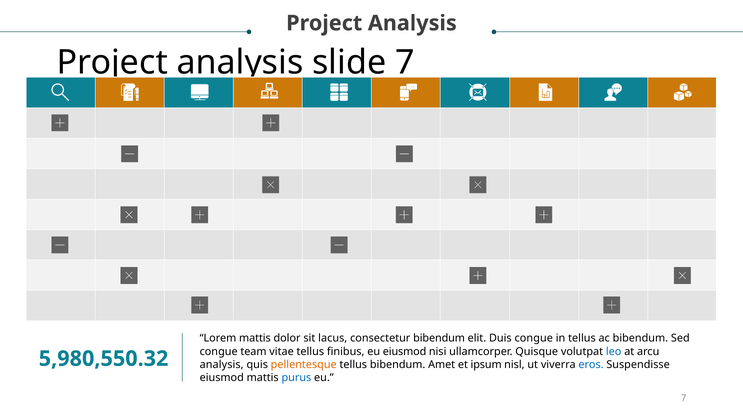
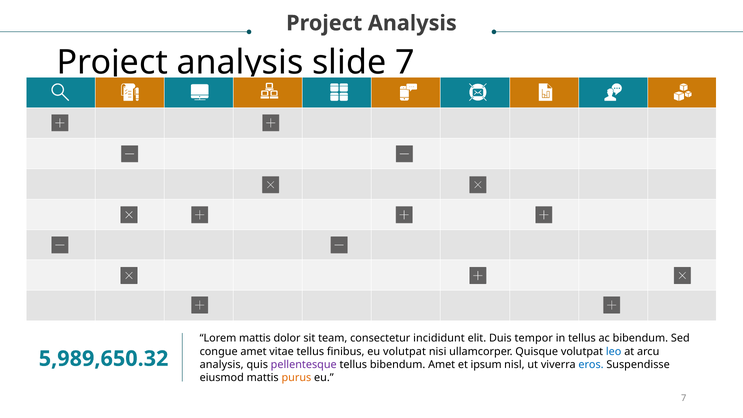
lacus: lacus -> team (333, 338)
consectetur bibendum: bibendum -> incididunt (439, 338)
Duis congue: congue -> tempor (534, 338)
congue team: team -> amet (253, 351)
eu eiusmod: eiusmod -> volutpat (404, 351)
5,980,550.32: 5,980,550.32 -> 5,989,650.32 (104, 359)
pellentesque colour: orange -> purple (304, 364)
purus colour: blue -> orange (296, 377)
